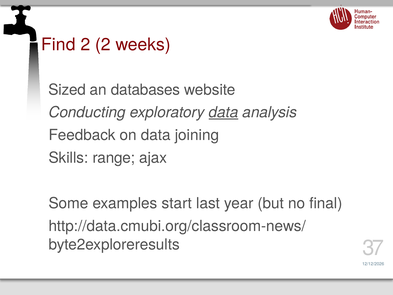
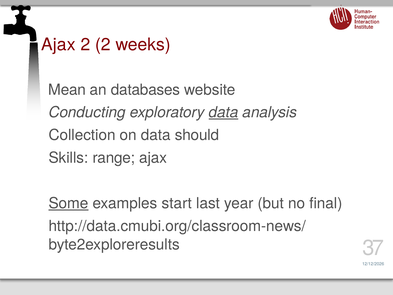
Find: Find -> Ajax (58, 45)
Sized: Sized -> Mean (67, 90)
Feedback: Feedback -> Collection (82, 135)
joining: joining -> should (197, 135)
Some underline: none -> present (68, 203)
